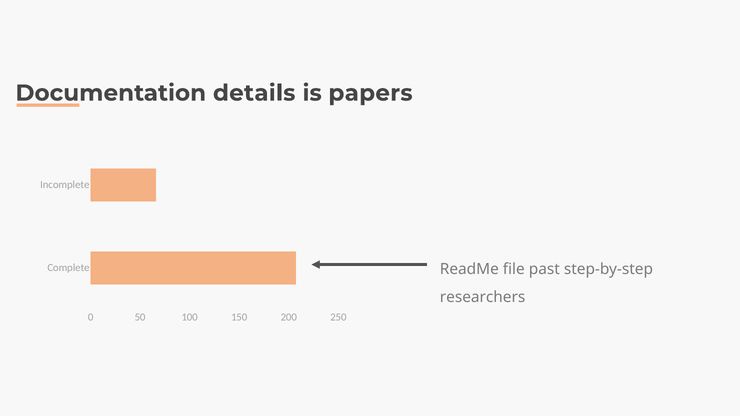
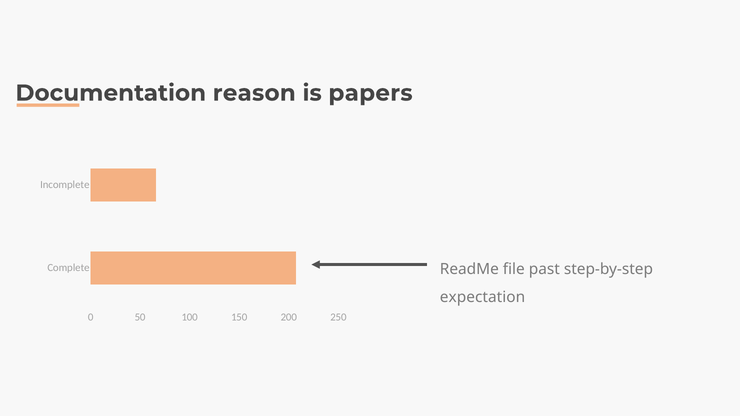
details: details -> reason (254, 93)
researchers: researchers -> expectation (483, 297)
